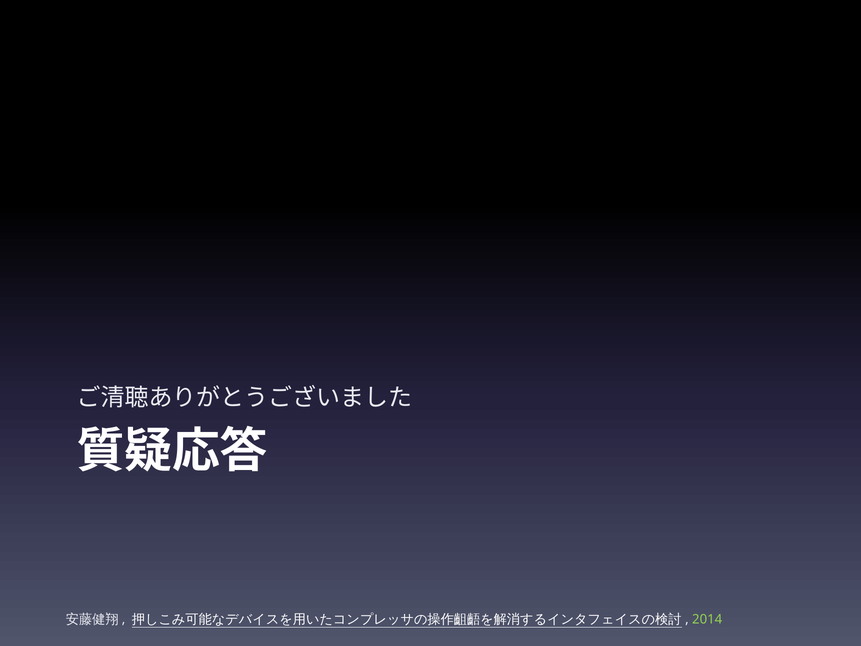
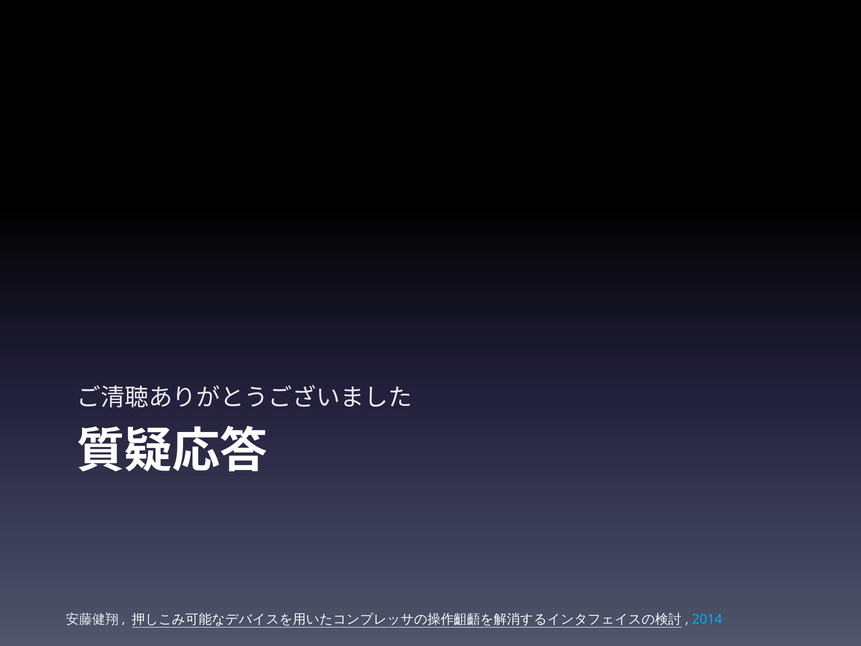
2014 colour: light green -> light blue (707, 619)
